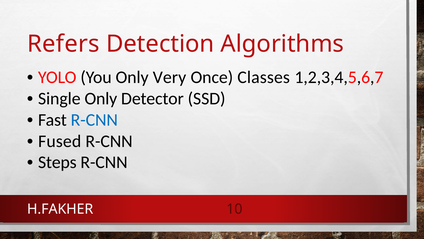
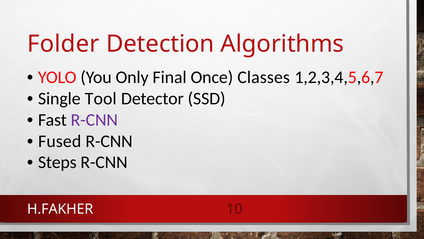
Refers: Refers -> Folder (63, 44)
Very: Very -> Final (170, 77)
Single Only: Only -> Tool (101, 99)
R-CNN colour: blue -> purple (94, 120)
